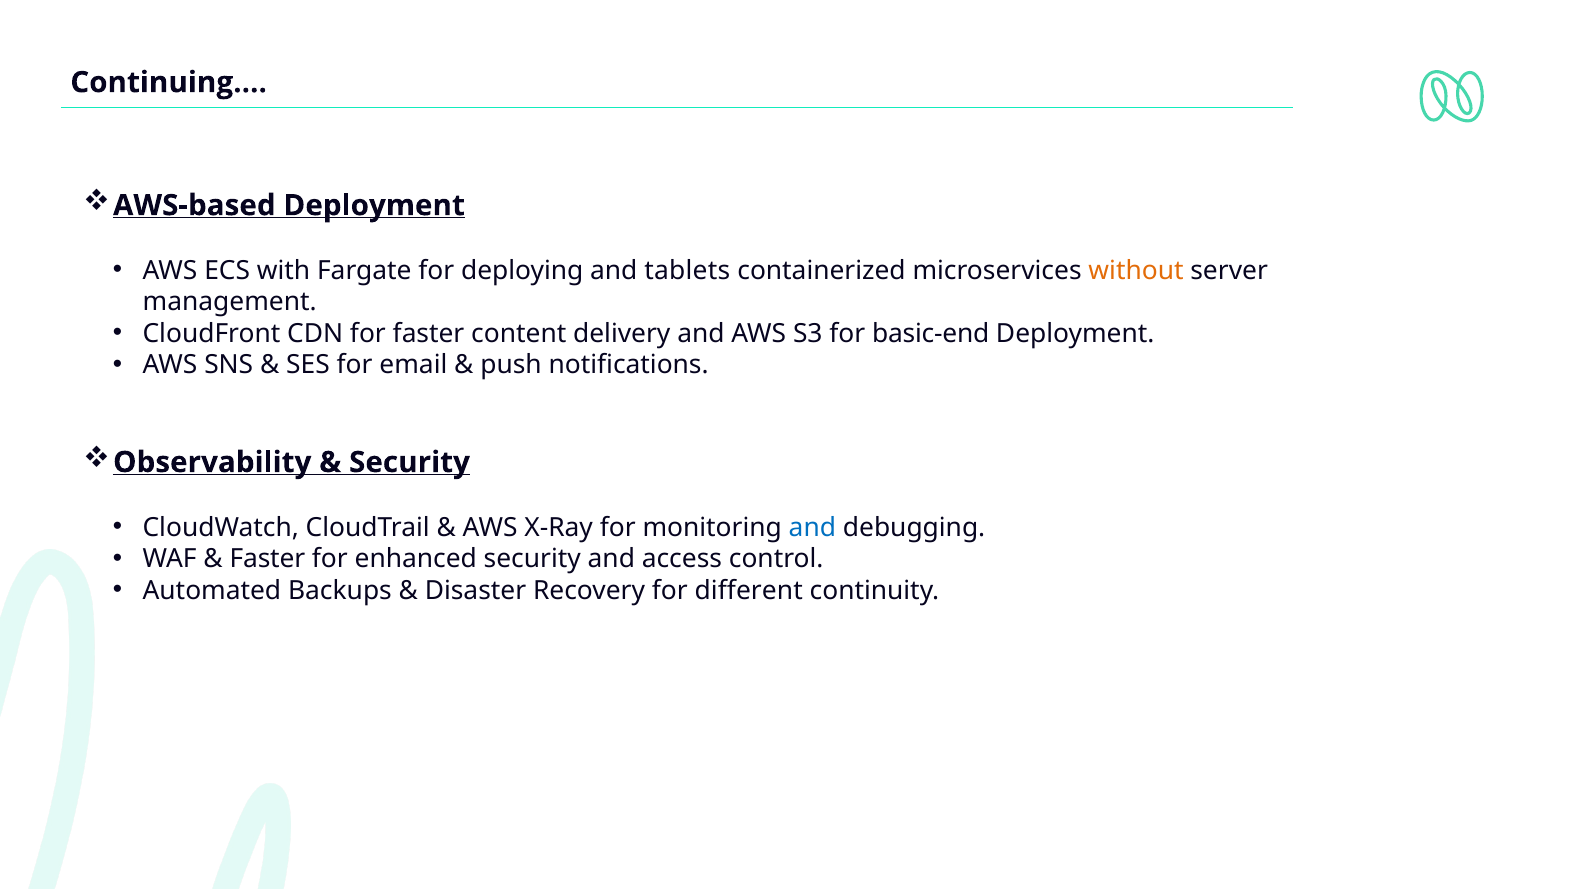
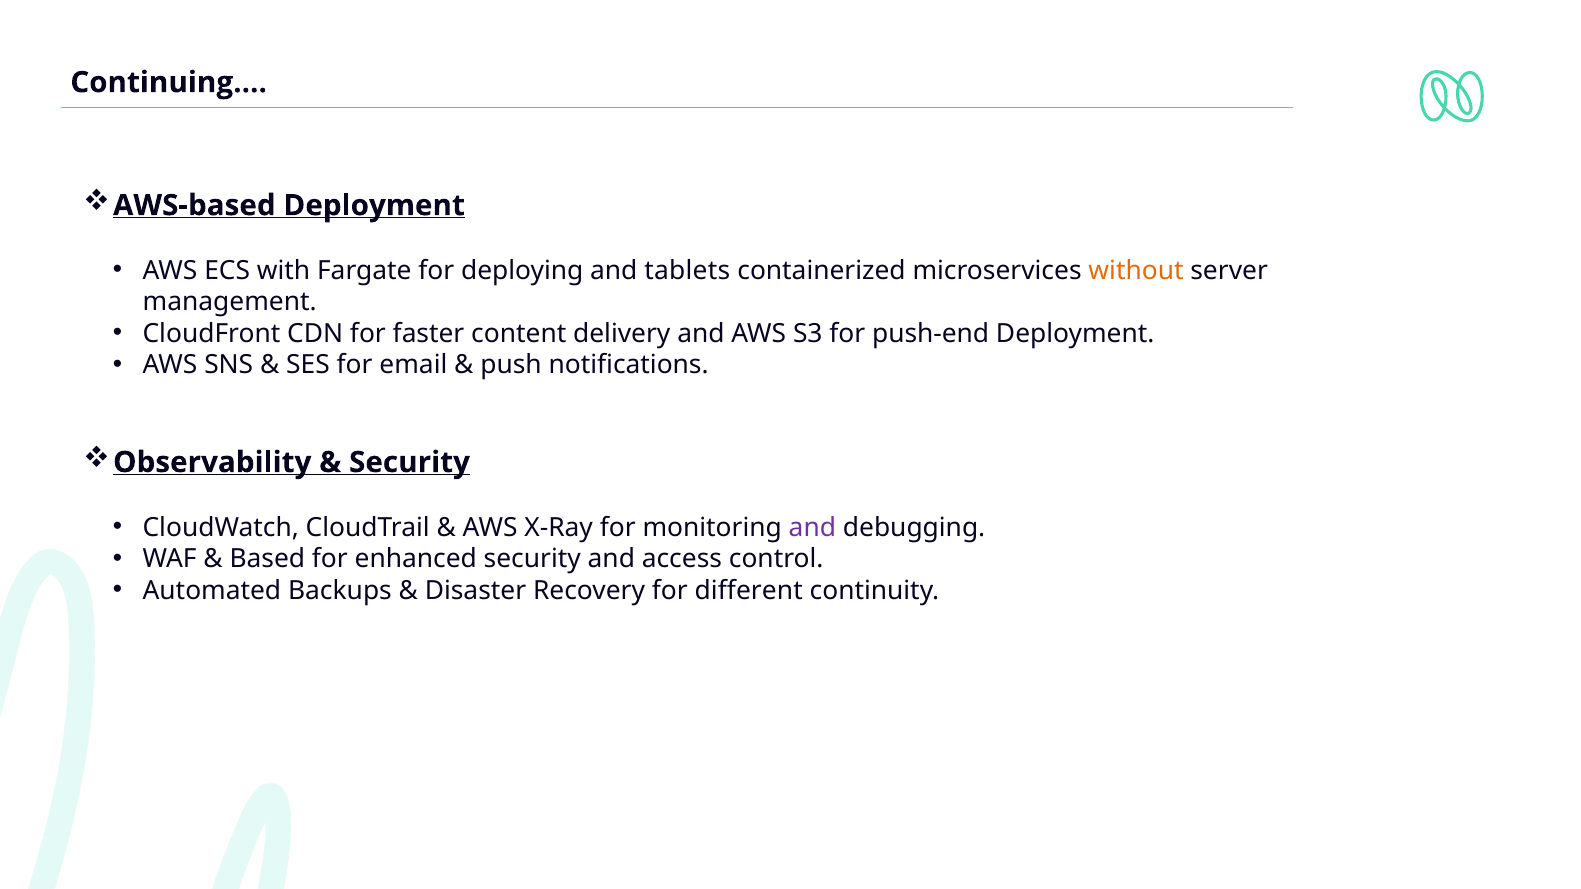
basic-end: basic-end -> push-end (931, 334)
and colour: blue -> purple (812, 528)
Faster: Faster -> Based (267, 559)
